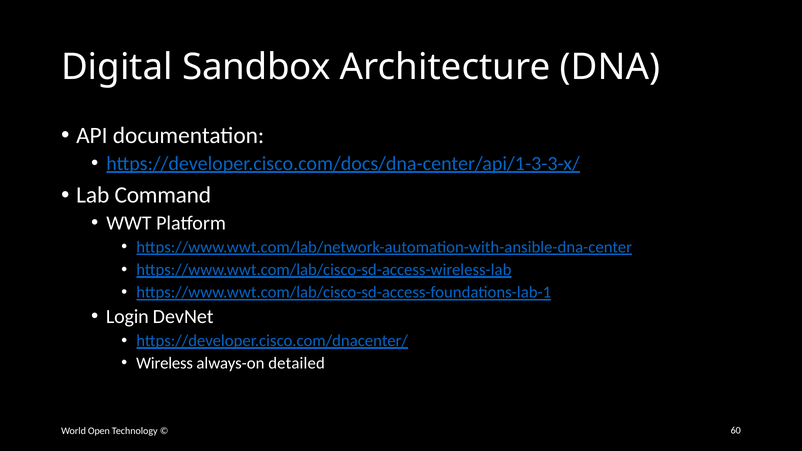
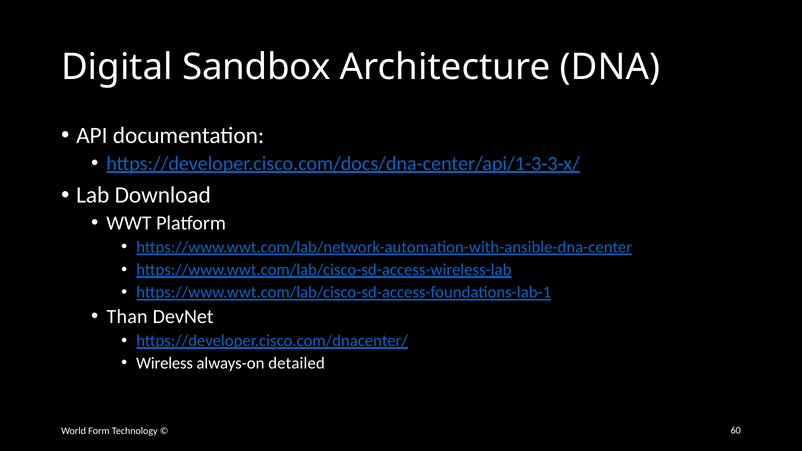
Command: Command -> Download (163, 195)
Login: Login -> Than (127, 317)
Open: Open -> Form (99, 431)
